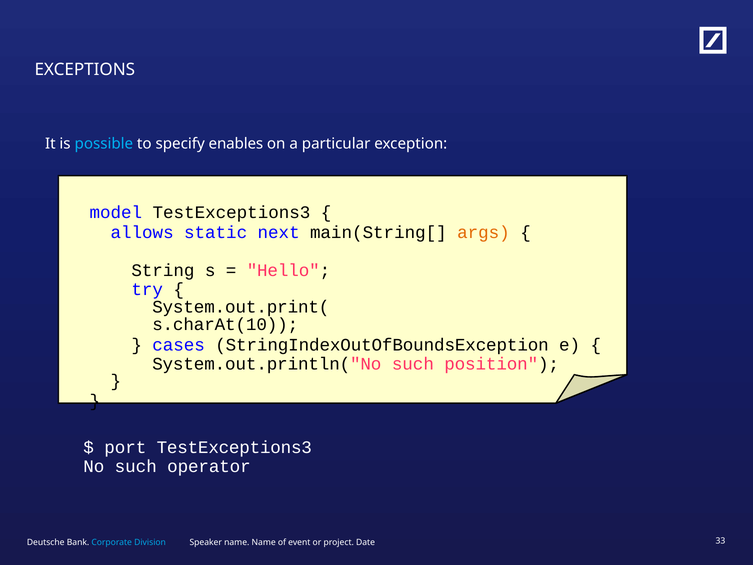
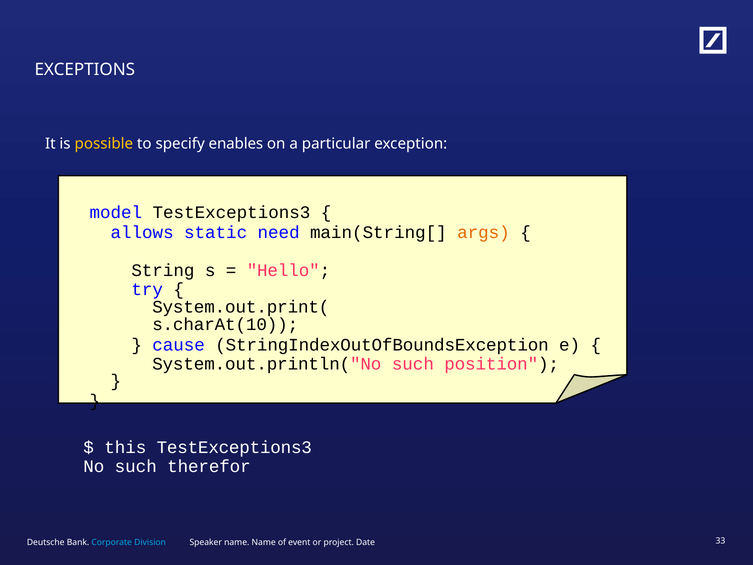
possible colour: light blue -> yellow (104, 144)
next: next -> need (279, 232)
cases: cases -> cause (179, 345)
port: port -> this (125, 447)
operator: operator -> therefor (209, 466)
